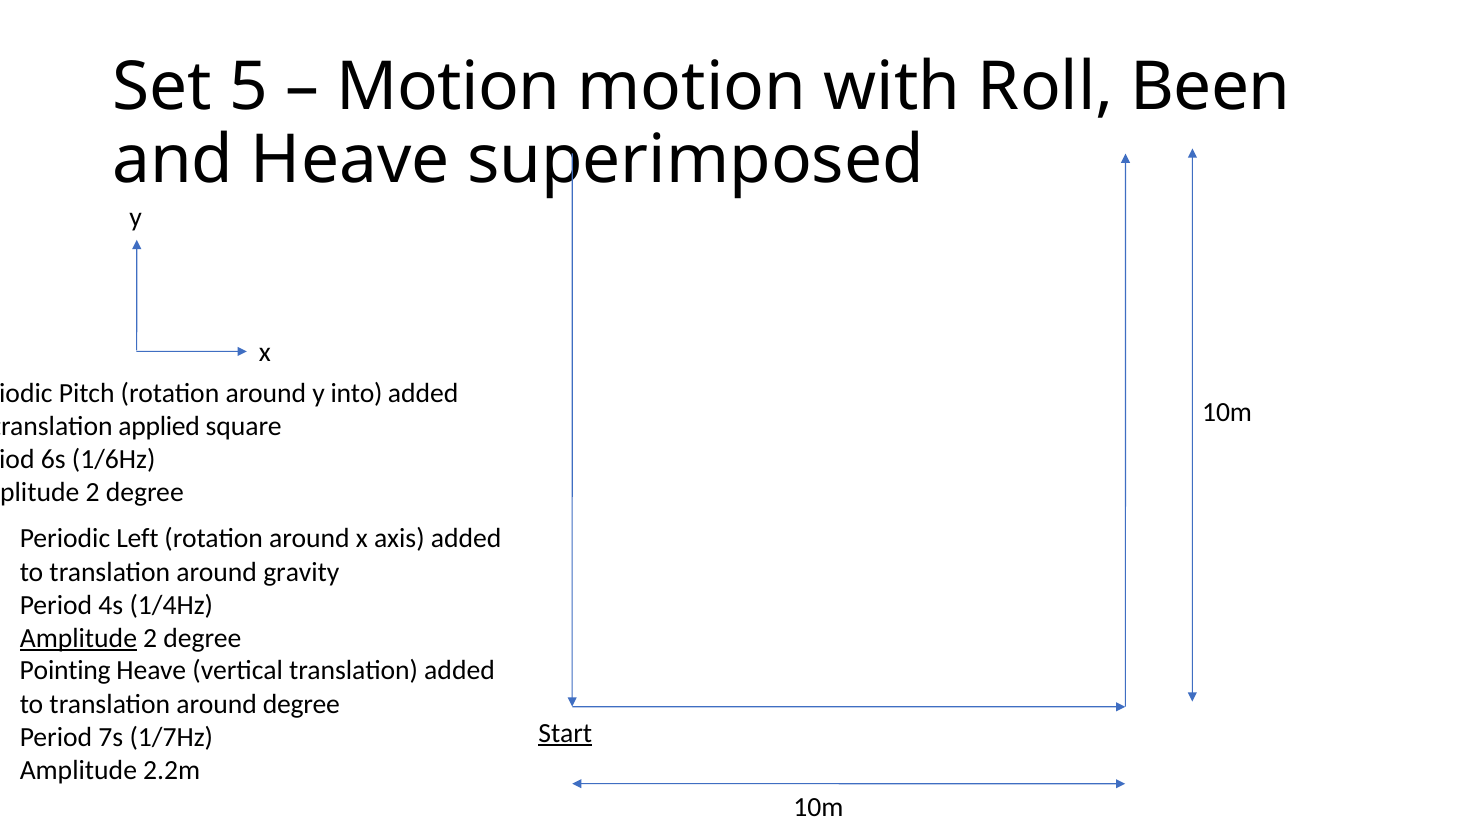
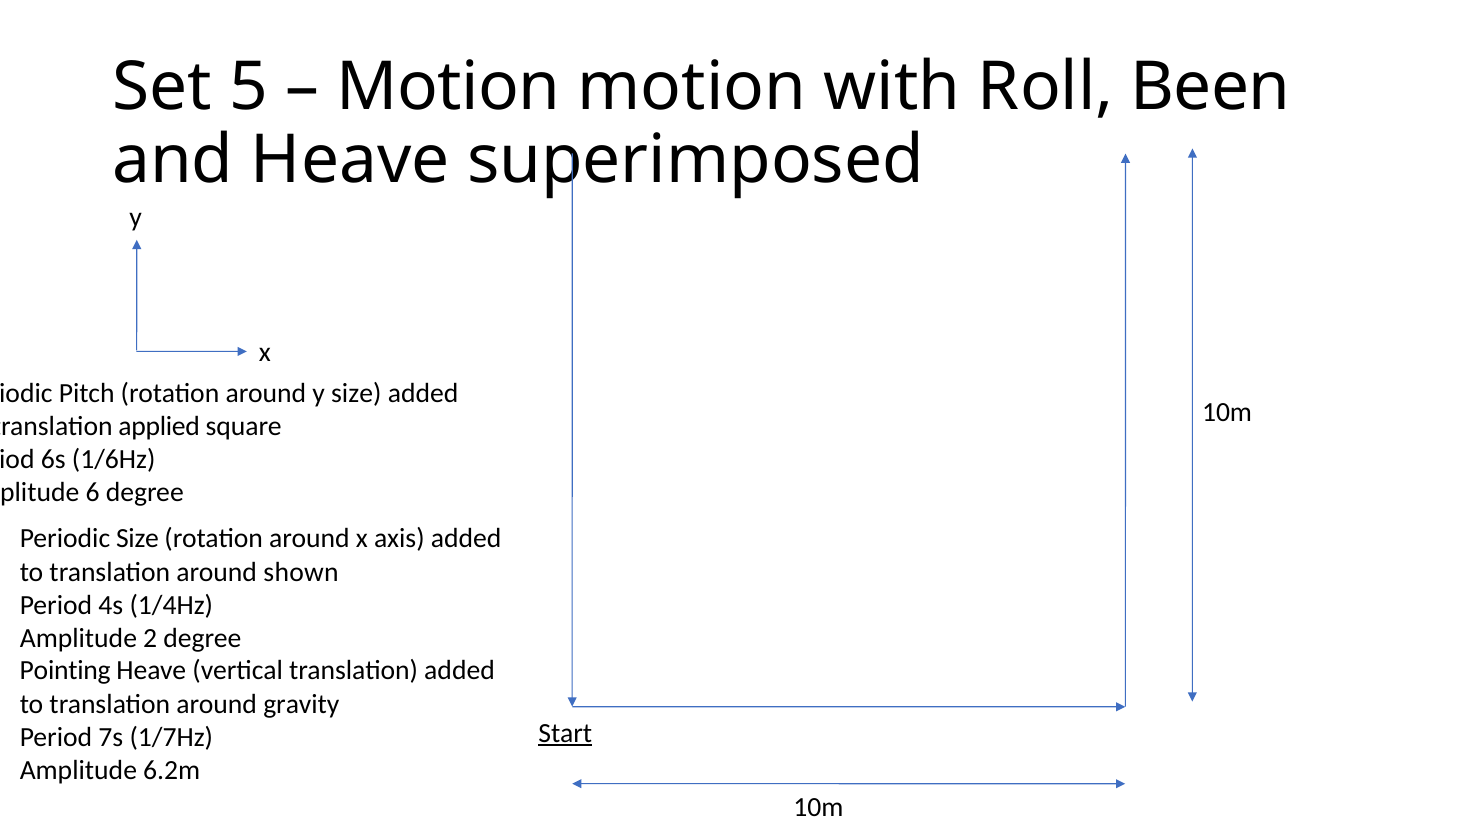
y into: into -> size (356, 393)
2: 2 -> 6 (93, 492)
Periodic Left: Left -> Size (137, 539)
gravity: gravity -> shown (301, 572)
Amplitude underline: present -> none (78, 638)
around degree: degree -> gravity (301, 704)
2.2m: 2.2m -> 6.2m (172, 770)
